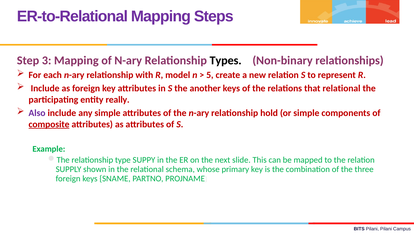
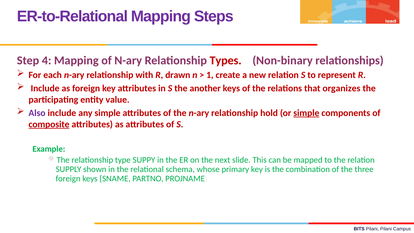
3: 3 -> 4 (47, 60)
Types colour: black -> red (226, 60)
model: model -> drawn (178, 75)
5: 5 -> 1 (210, 75)
that relational: relational -> organizes (341, 88)
really: really -> value (118, 100)
simple underline: none -> present (306, 113)
